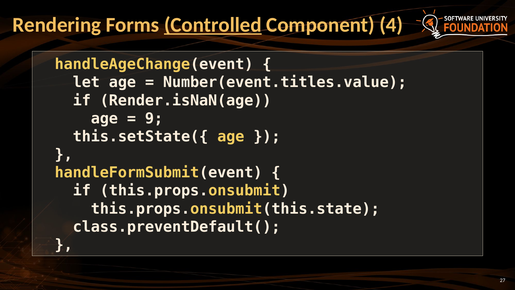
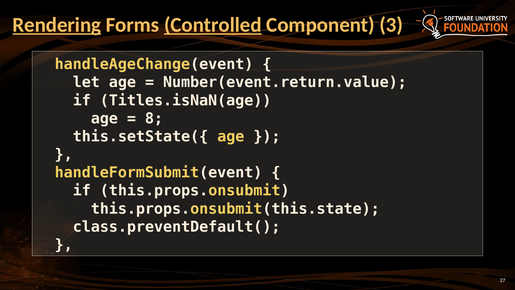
Rendering underline: none -> present (57, 25)
4: 4 -> 3 (391, 25)
Number(event.titles.value: Number(event.titles.value -> Number(event.return.value (285, 82)
Render.isNaN(age: Render.isNaN(age -> Titles.isNaN(age (186, 100)
9: 9 -> 8 (154, 118)
